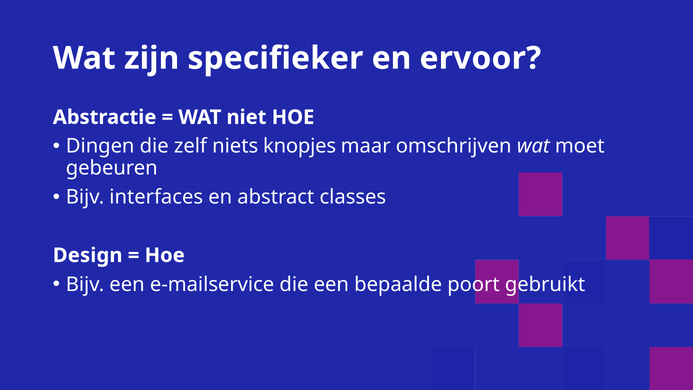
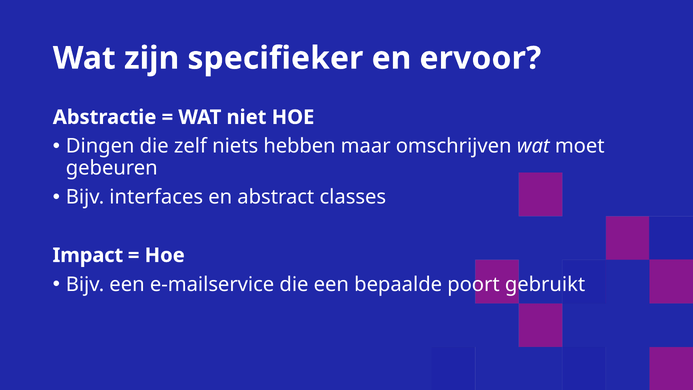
knopjes: knopjes -> hebben (300, 146)
Design: Design -> Impact (88, 255)
